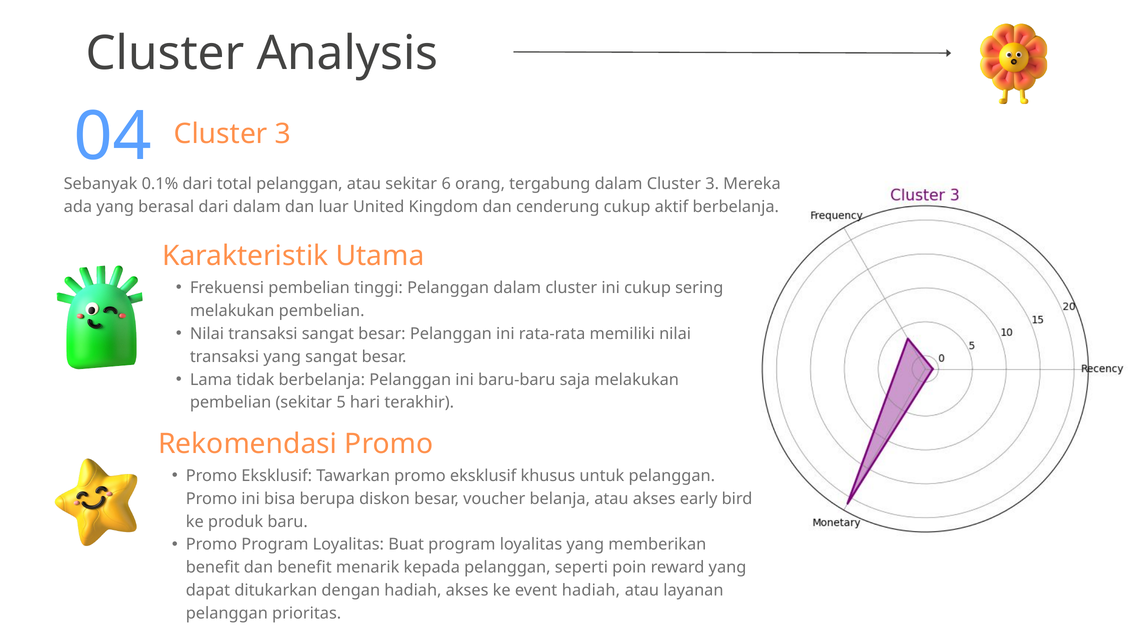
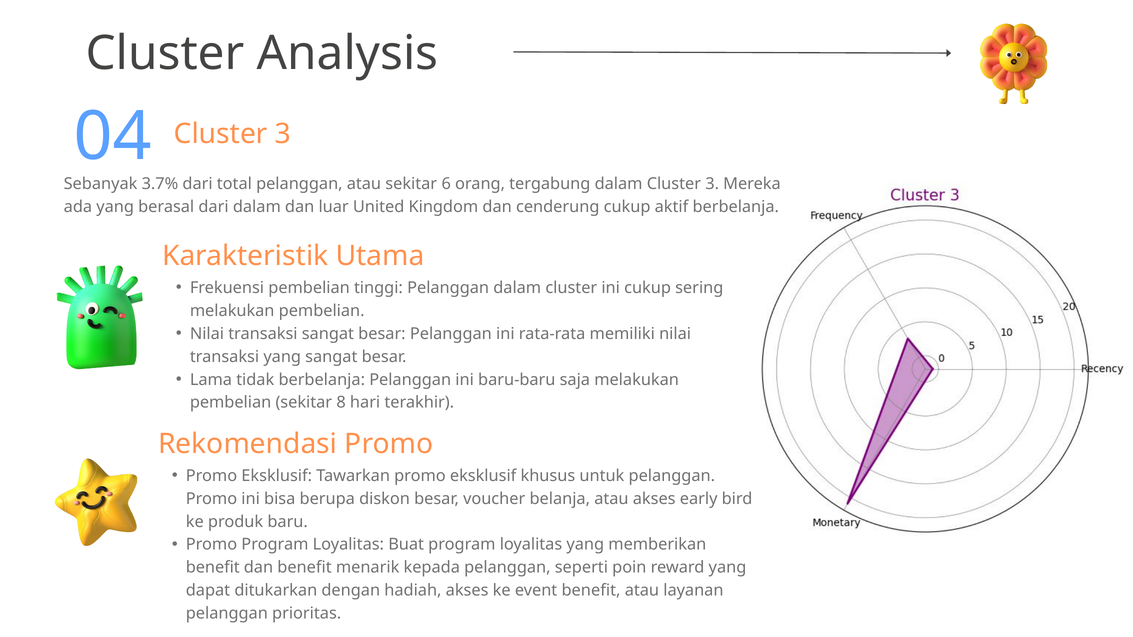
0.1%: 0.1% -> 3.7% (160, 184)
5: 5 -> 8 (341, 403)
event hadiah: hadiah -> benefit (591, 591)
